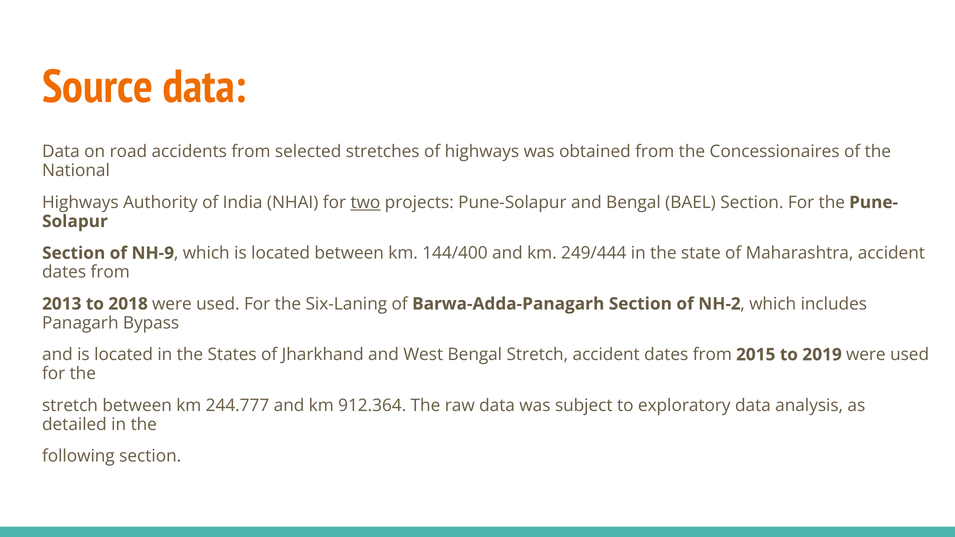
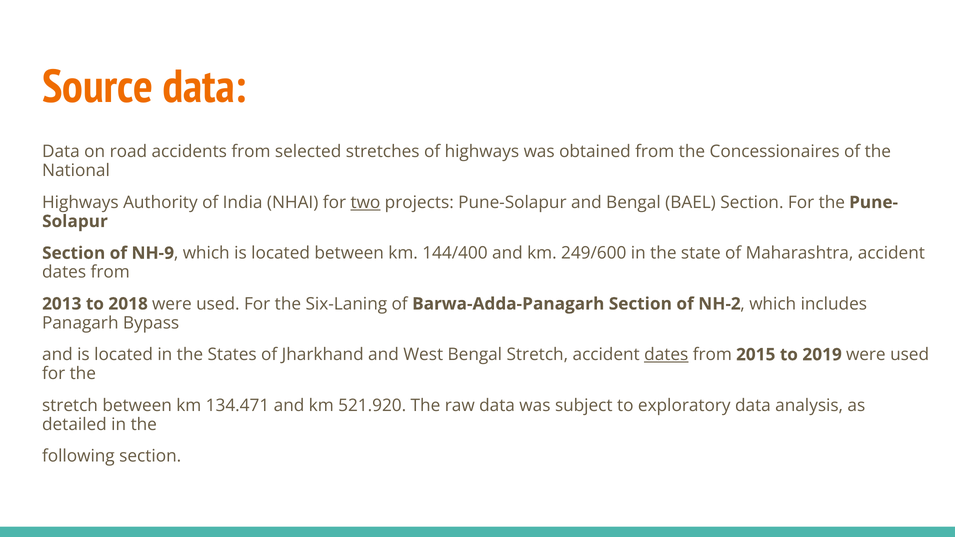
249/444: 249/444 -> 249/600 (594, 253)
dates underline: none -> present (666, 355)
244.777: 244.777 -> 134.471 (238, 405)
912.364: 912.364 -> 521.920 (372, 405)
